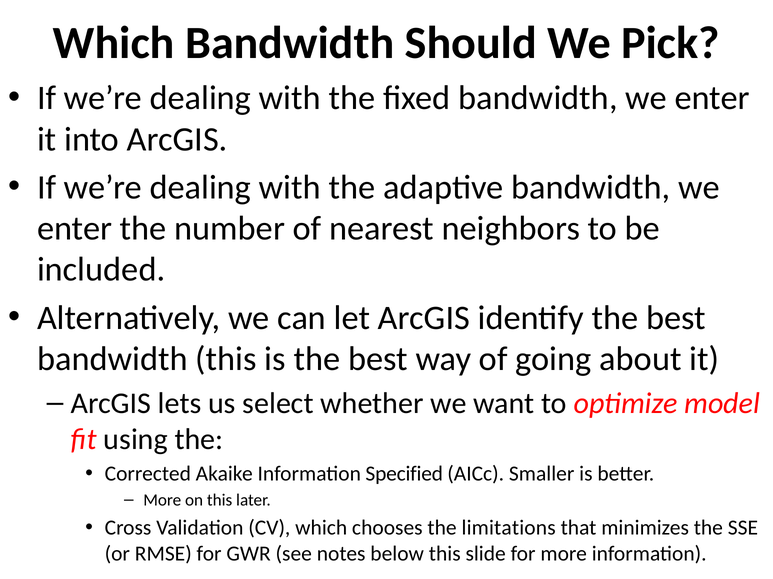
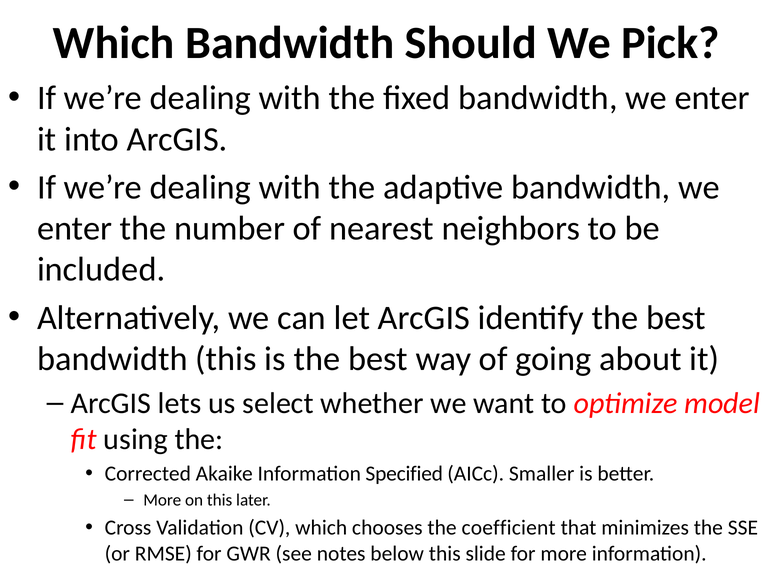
limitations: limitations -> coefficient (509, 529)
